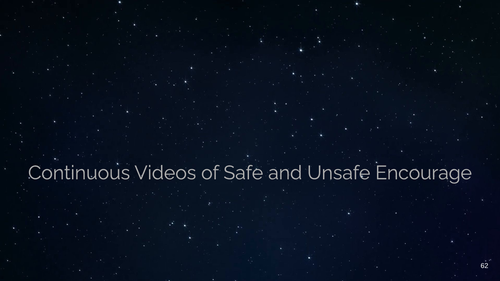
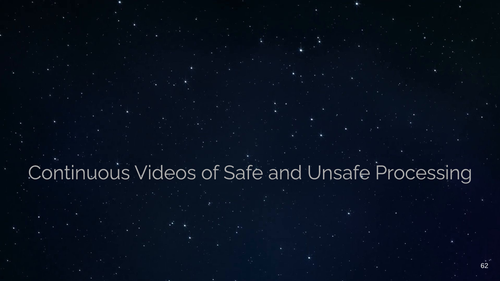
Encourage: Encourage -> Processing (424, 173)
